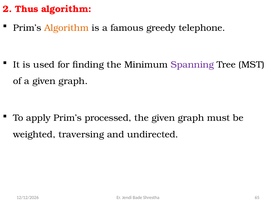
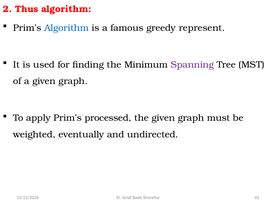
Algorithm colour: orange -> blue (66, 28)
telephone: telephone -> represent (202, 28)
traversing: traversing -> eventually (81, 134)
